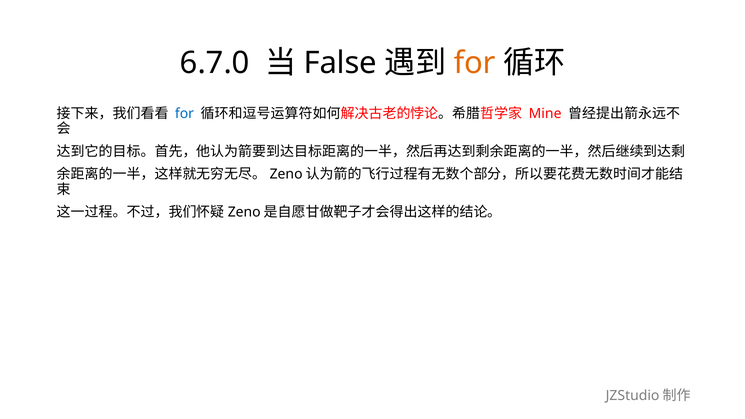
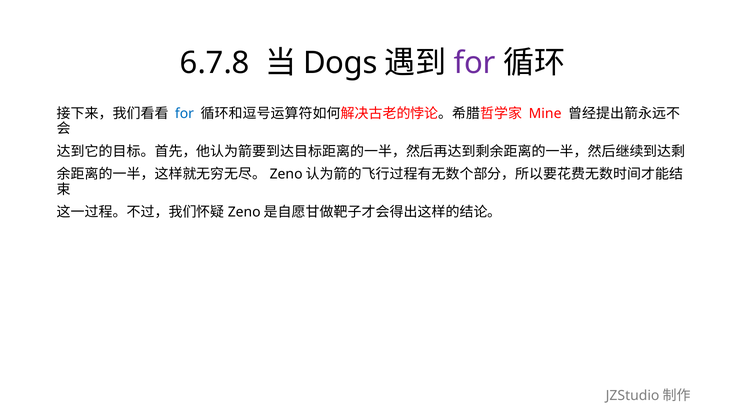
6.7.0: 6.7.0 -> 6.7.8 (215, 63)
False: False -> Dogs (340, 63)
for colour: orange -> purple (475, 63)
